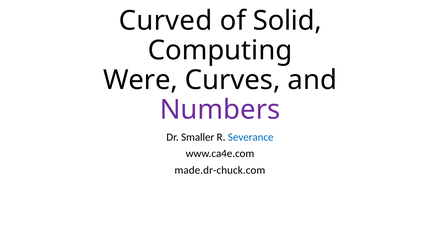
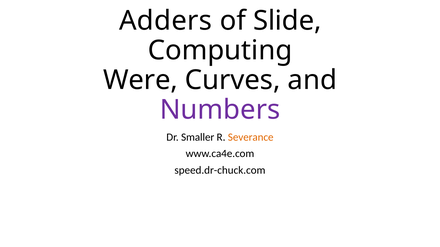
Curved: Curved -> Adders (166, 21)
Solid: Solid -> Slide (287, 21)
Severance colour: blue -> orange (251, 138)
made.dr-chuck.com: made.dr-chuck.com -> speed.dr-chuck.com (220, 170)
